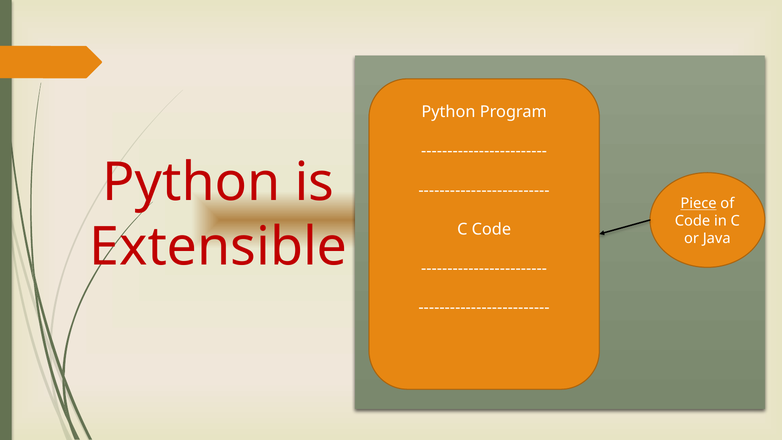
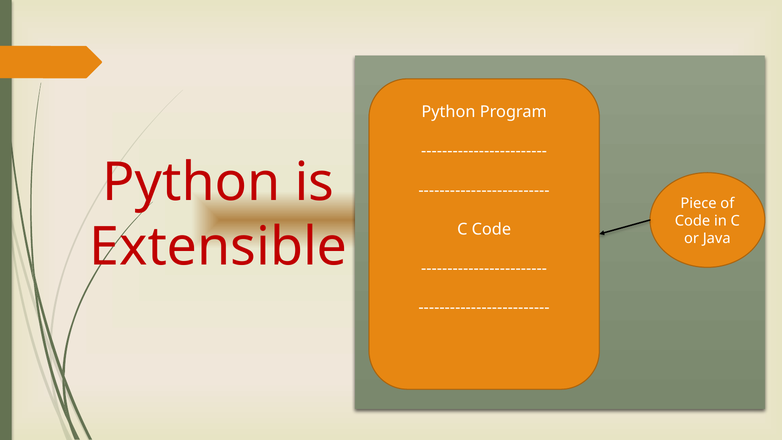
Piece underline: present -> none (699, 203)
